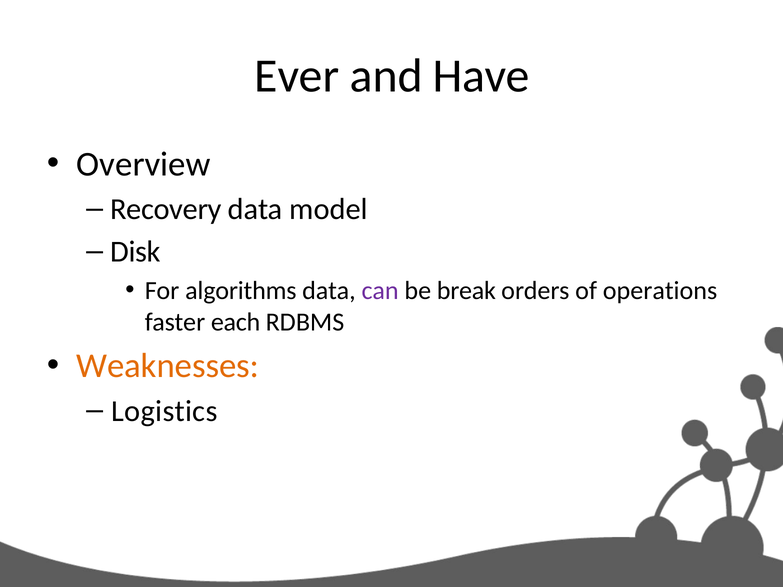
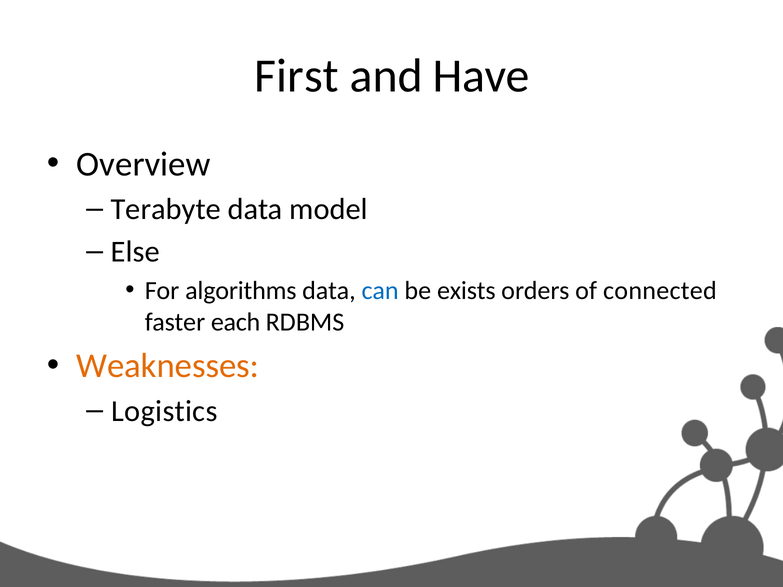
Ever: Ever -> First (297, 76)
Recovery: Recovery -> Terabyte (166, 209)
Disk: Disk -> Else (135, 252)
can colour: purple -> blue (380, 291)
break: break -> exists (466, 291)
operations: operations -> connected (660, 291)
